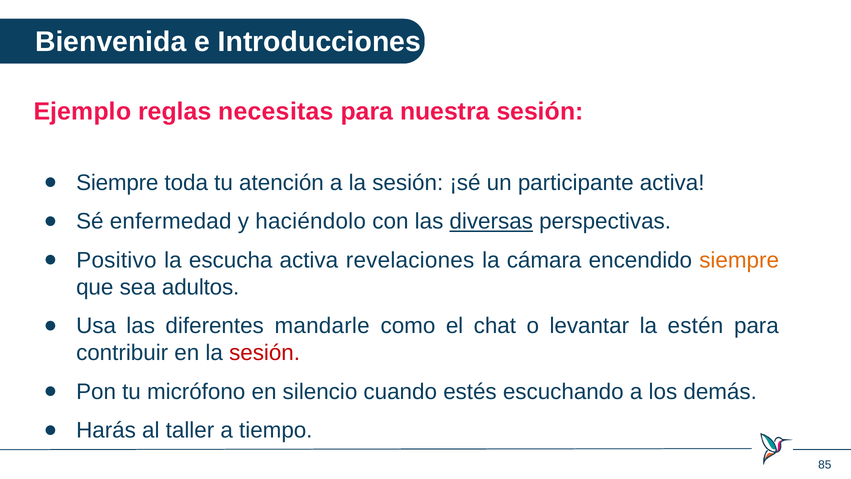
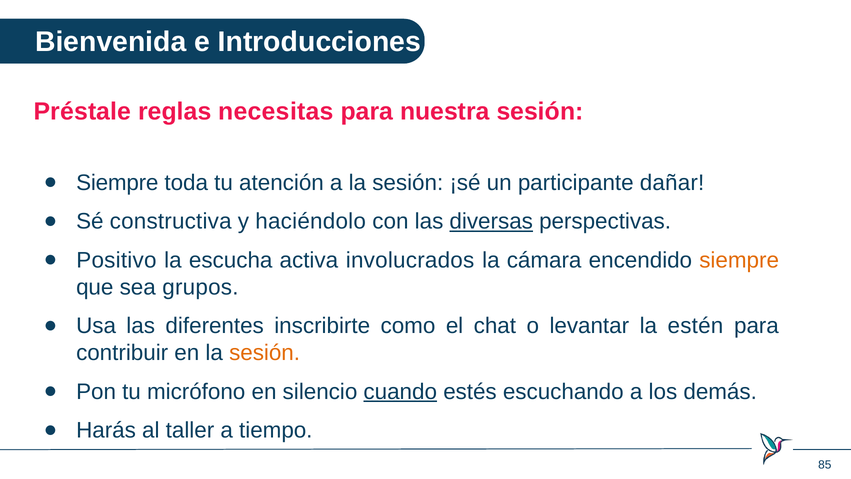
Ejemplo: Ejemplo -> Préstale (82, 111)
participante activa: activa -> dañar (672, 183)
enfermedad: enfermedad -> constructiva (171, 221)
revelaciones: revelaciones -> involucrados (410, 260)
adultos: adultos -> grupos (200, 287)
mandarle: mandarle -> inscribirte (322, 326)
sesión colour: red -> orange (265, 353)
cuando underline: none -> present (400, 391)
